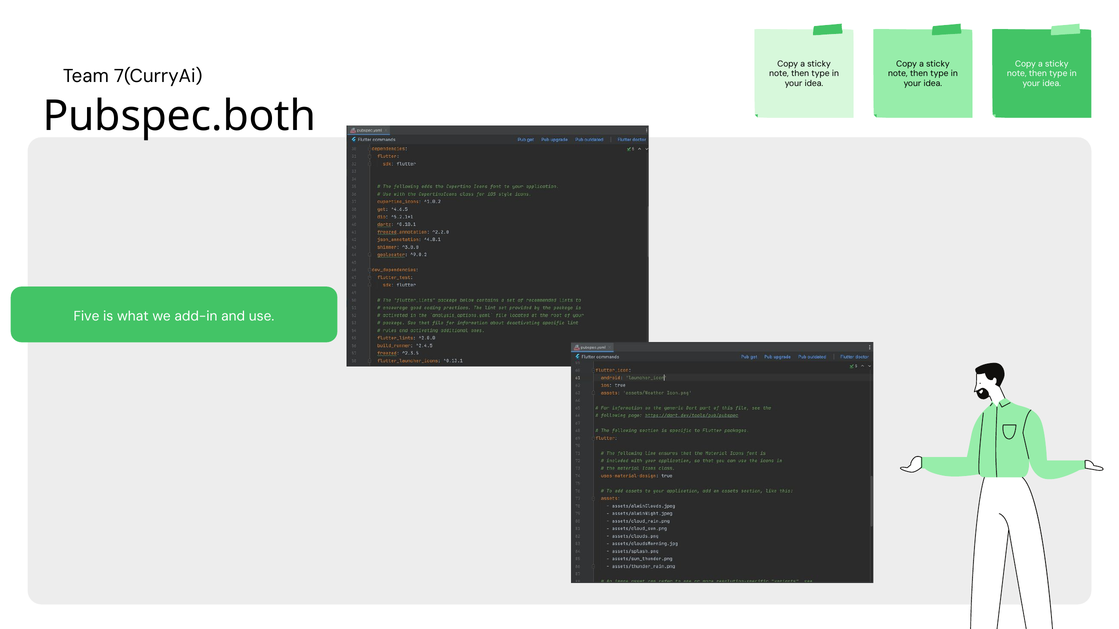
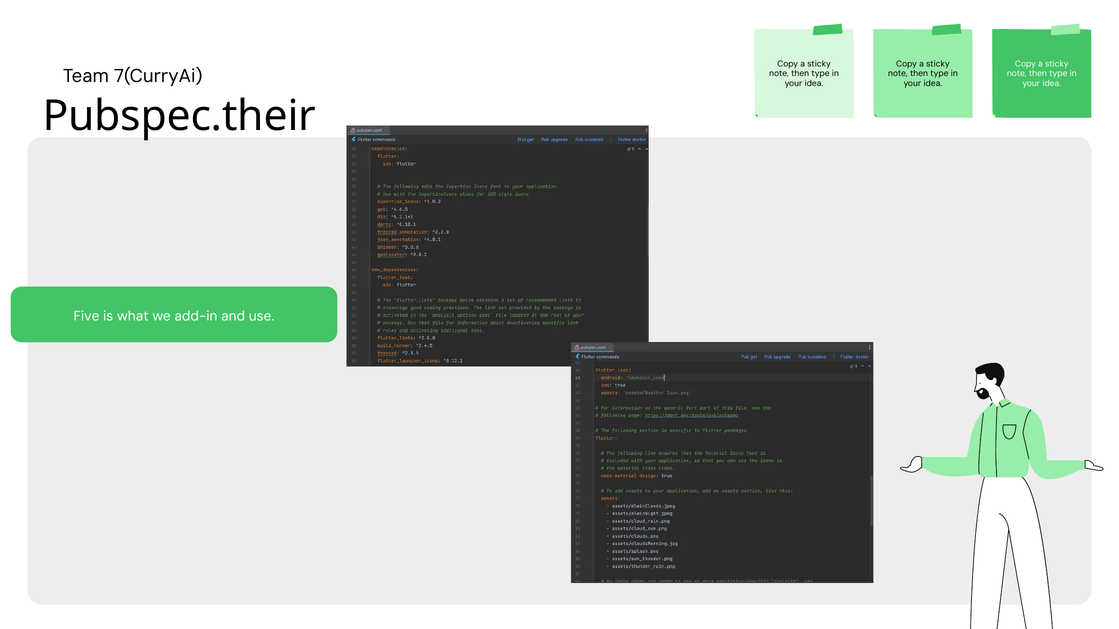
Pubspec.both: Pubspec.both -> Pubspec.their (179, 116)
